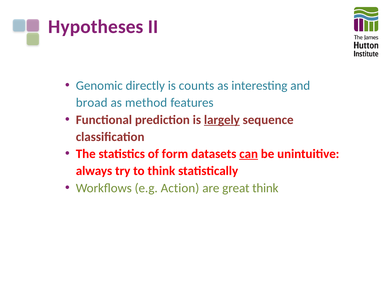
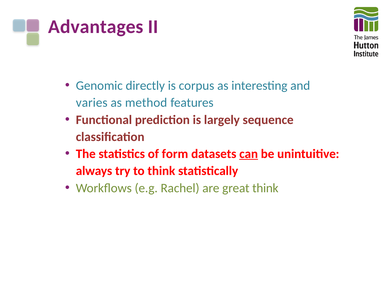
Hypotheses: Hypotheses -> Advantages (96, 27)
counts: counts -> corpus (197, 86)
broad: broad -> varies (92, 103)
largely underline: present -> none (222, 120)
Action: Action -> Rachel (180, 188)
